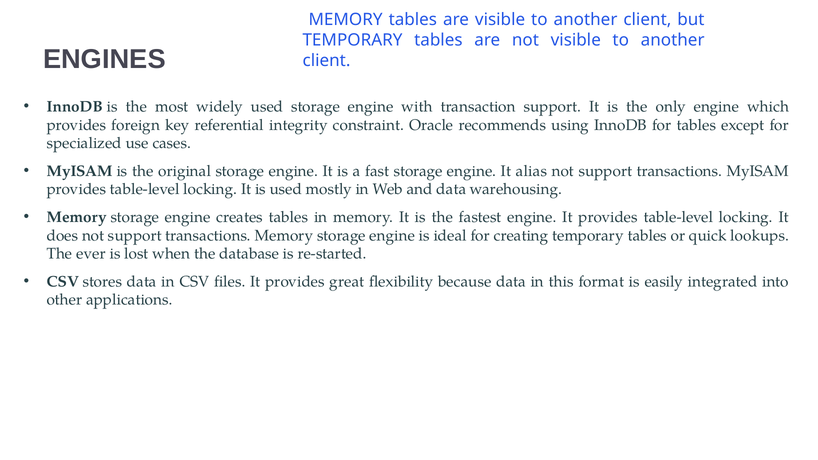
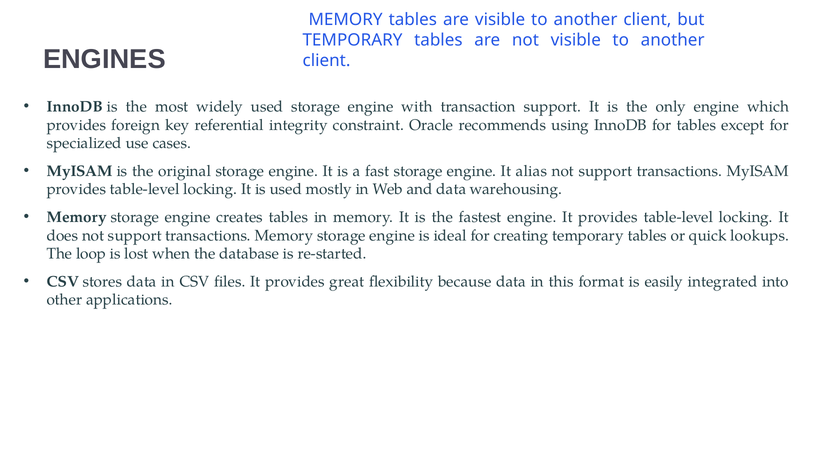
ever: ever -> loop (91, 254)
